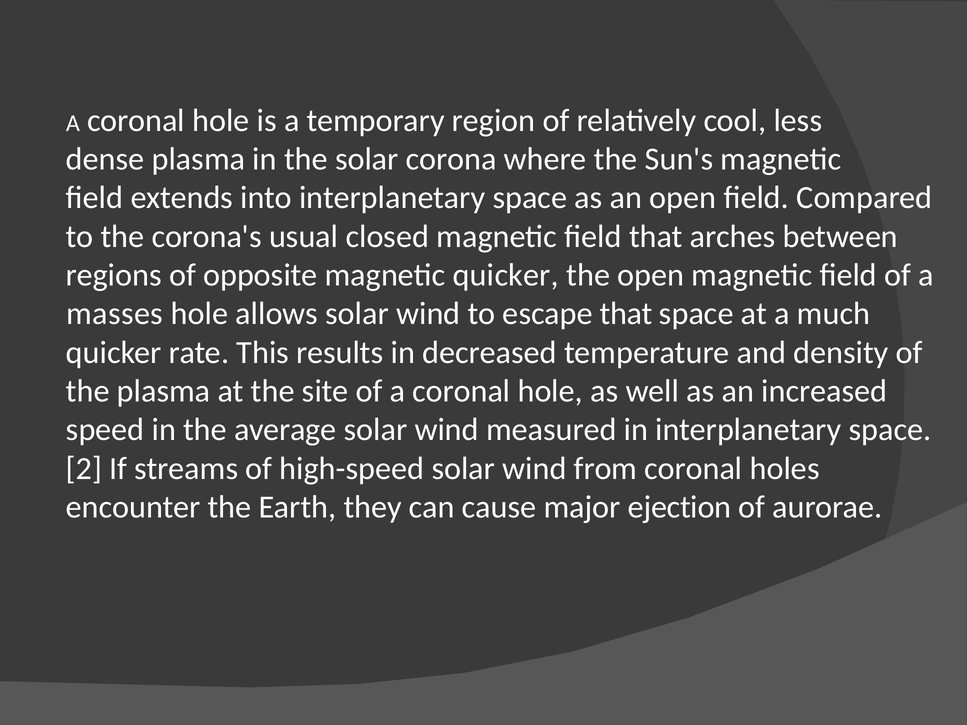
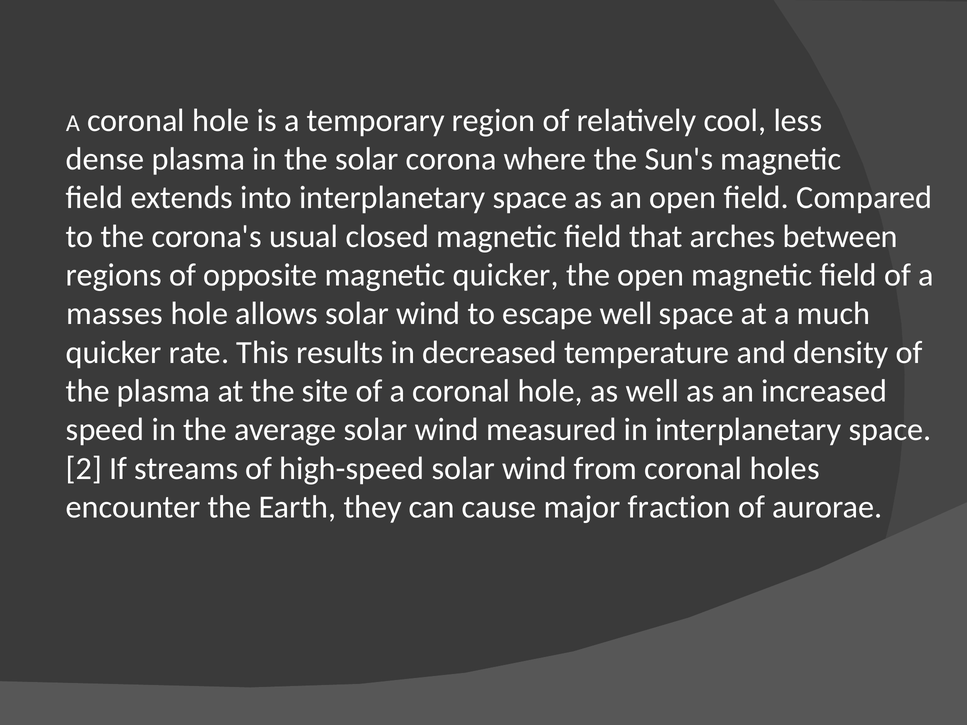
escape that: that -> well (626, 314)
ejection: ejection -> fraction (679, 507)
